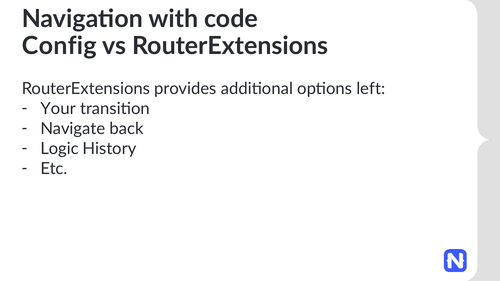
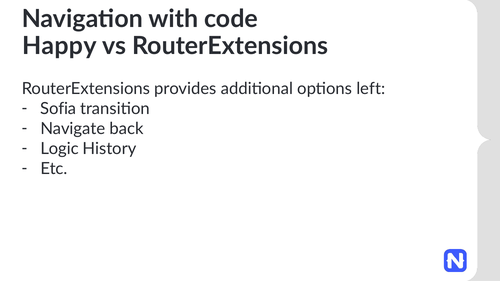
Config: Config -> Happy (59, 46)
Your: Your -> Sofia (58, 109)
